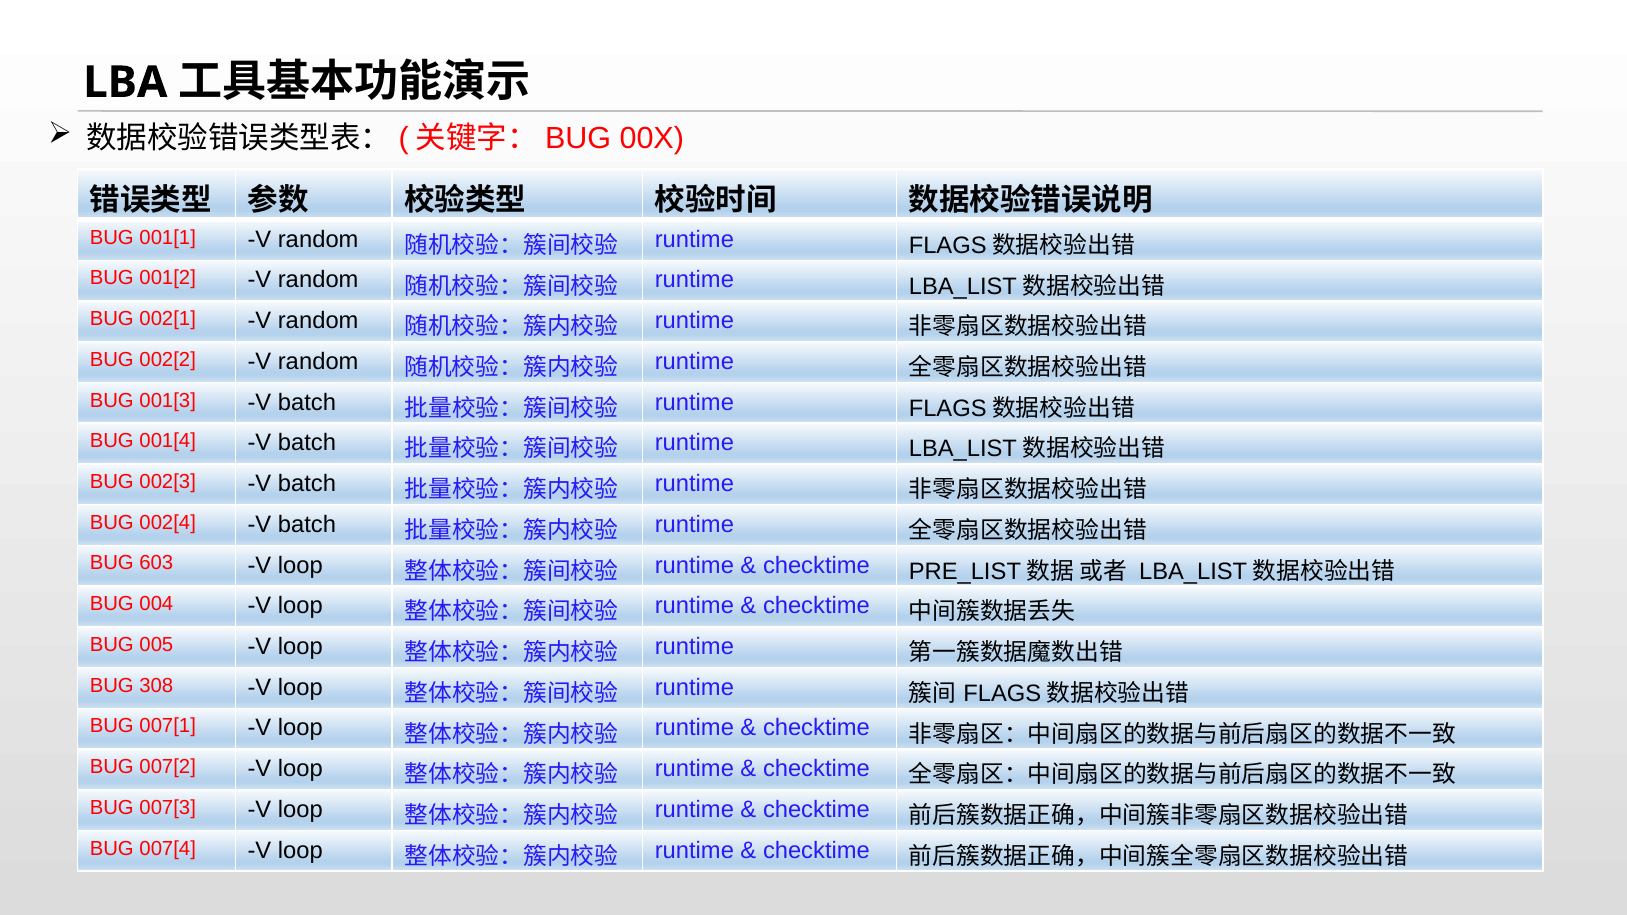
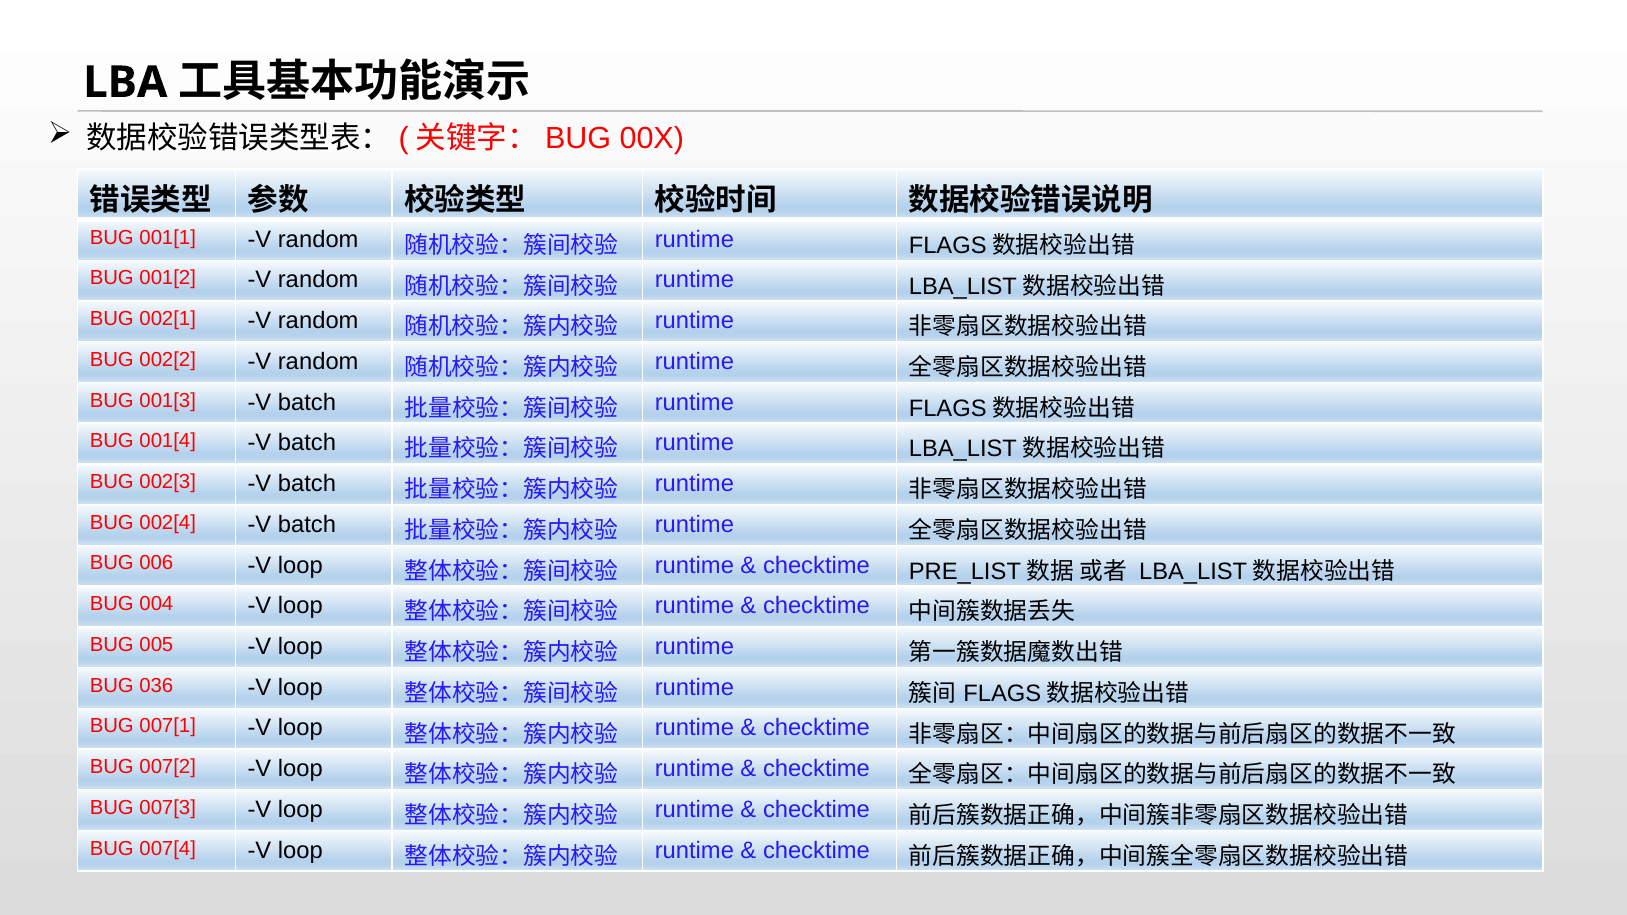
603: 603 -> 006 (156, 563)
308: 308 -> 036 (156, 686)
